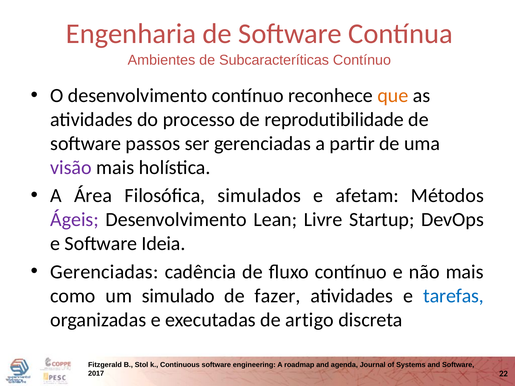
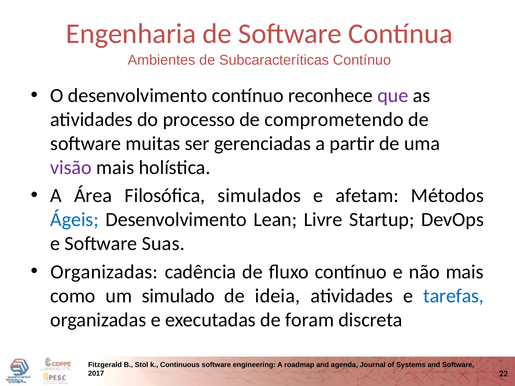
que colour: orange -> purple (393, 96)
reprodutibilidade: reprodutibilidade -> comprometendo (334, 120)
passos: passos -> muitas (153, 144)
Ágeis colour: purple -> blue (74, 220)
Ideia: Ideia -> Suas (163, 244)
Gerenciadas: Gerenciadas -> Organizadas (104, 272)
fazer: fazer -> ideia (278, 296)
artigo: artigo -> foram (310, 320)
